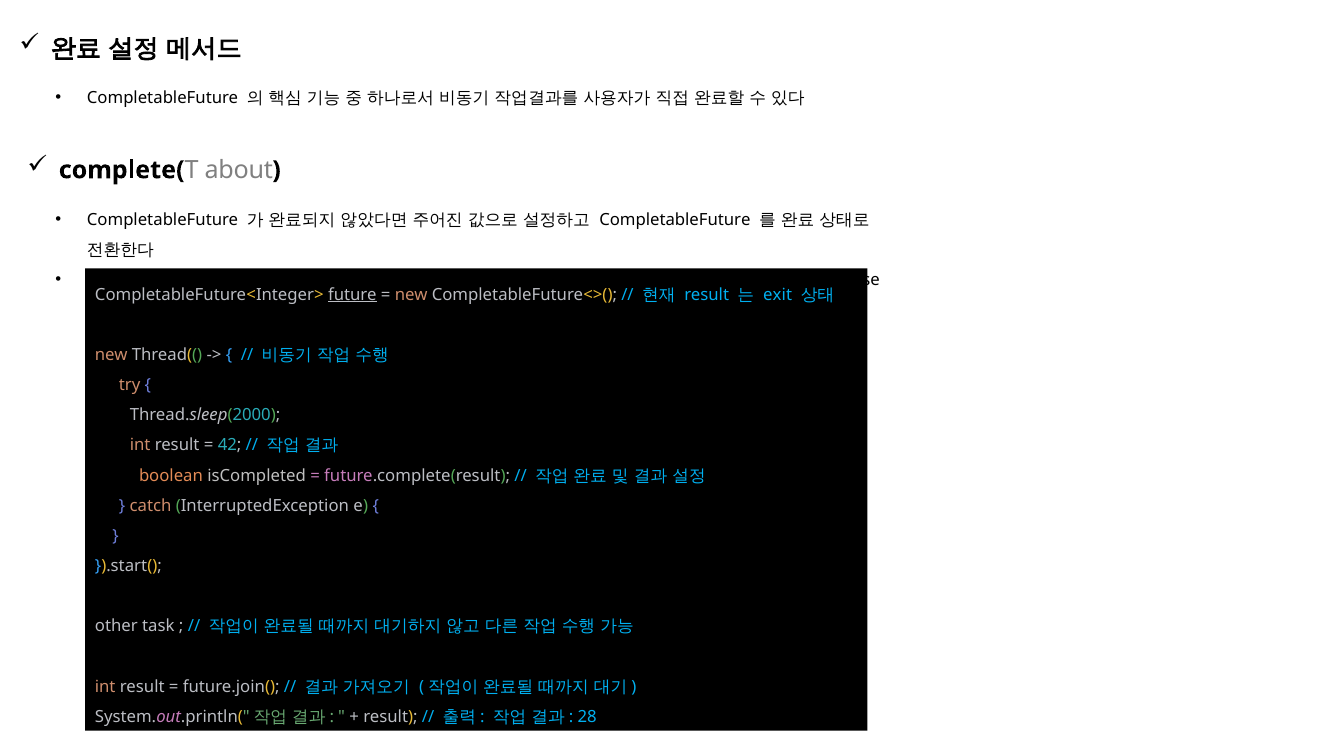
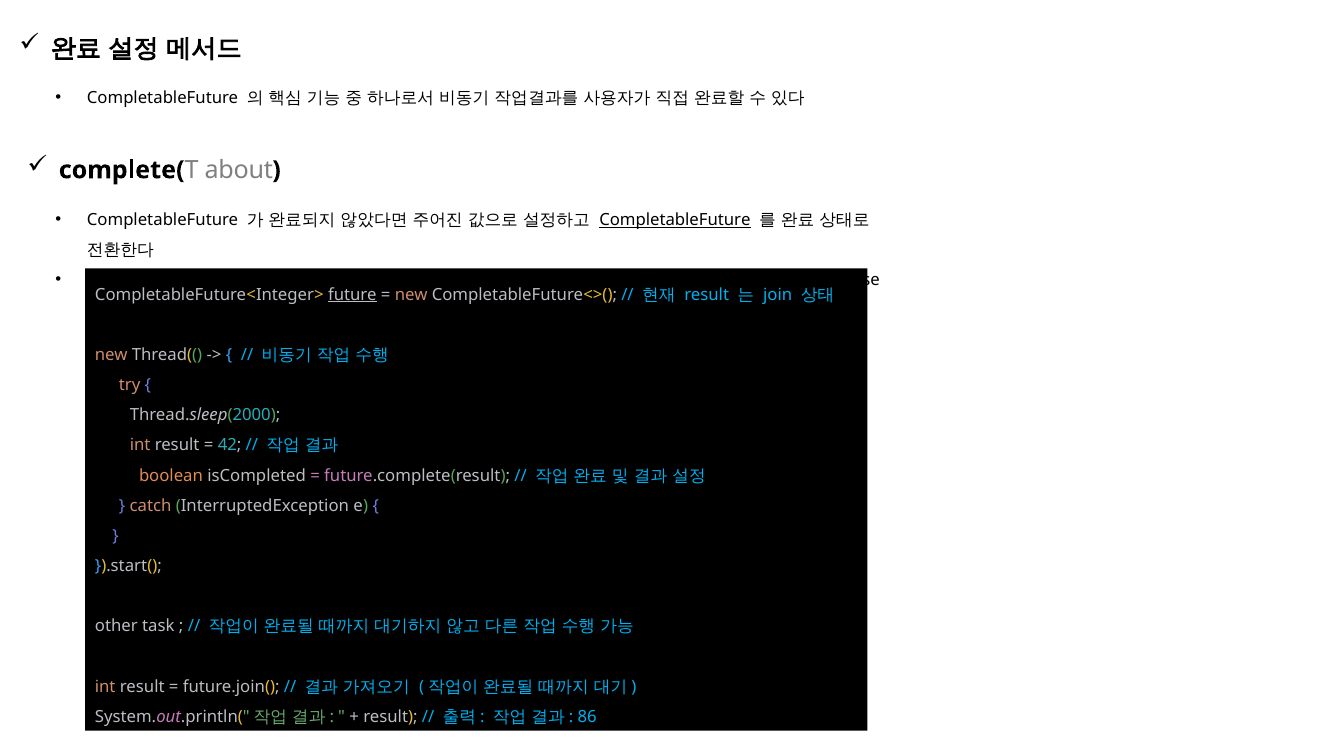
CompletableFuture underline: none -> present (675, 220)
exit: exit -> join (778, 295)
28: 28 -> 86 (587, 717)
